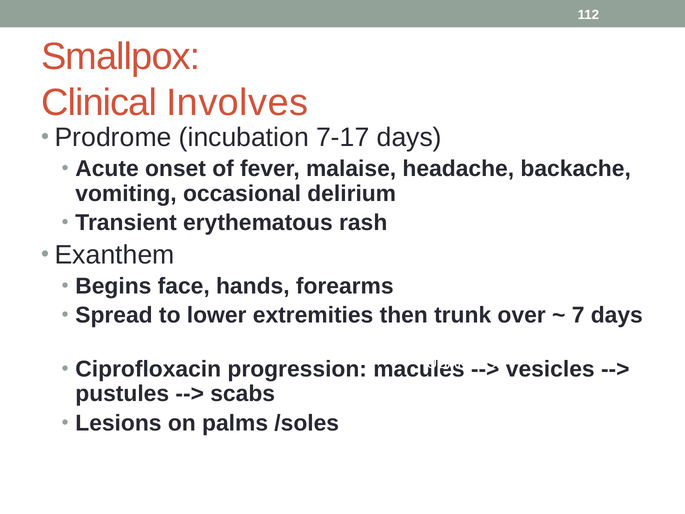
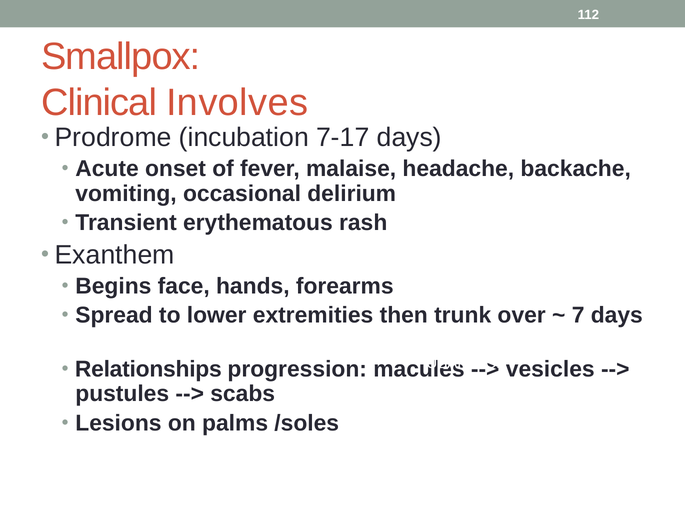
Ciprofloxacin: Ciprofloxacin -> Relationships (148, 369)
